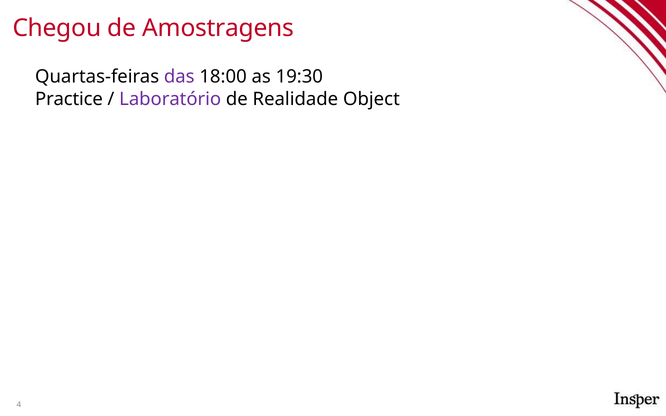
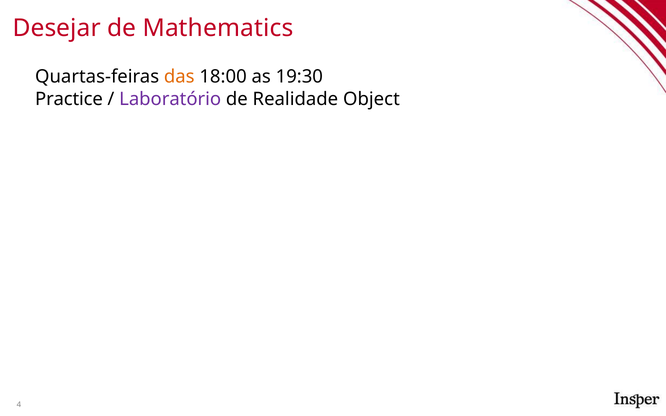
Chegou: Chegou -> Desejar (57, 28)
Amostragens: Amostragens -> Mathematics (218, 28)
das colour: purple -> orange (179, 77)
